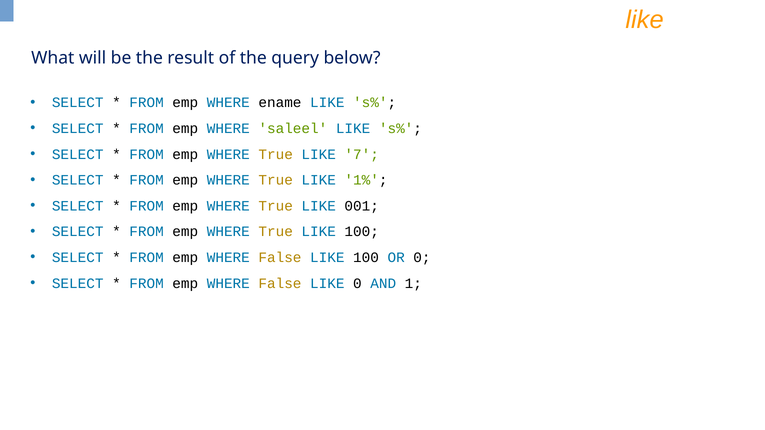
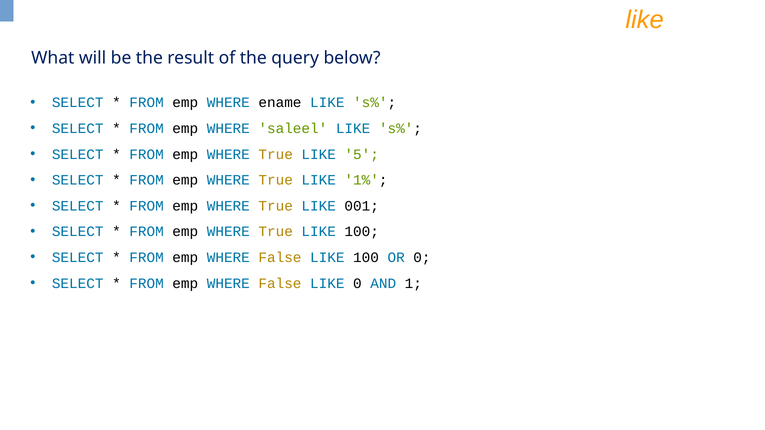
7: 7 -> 5 (362, 154)
